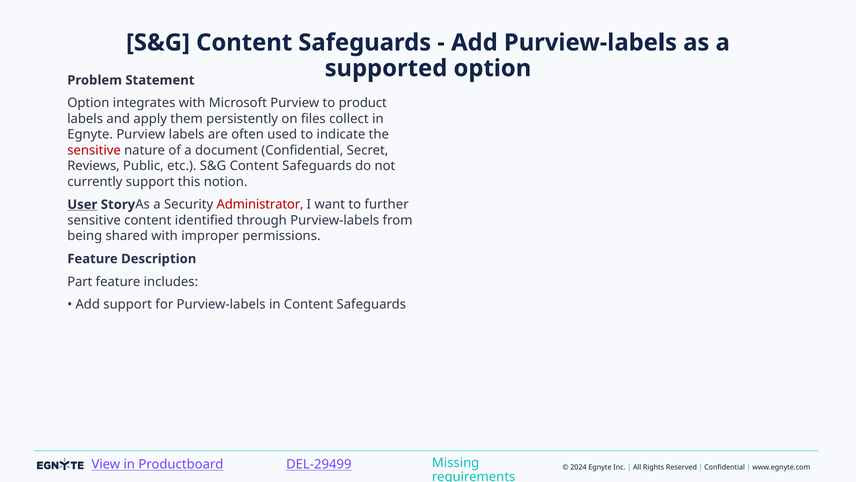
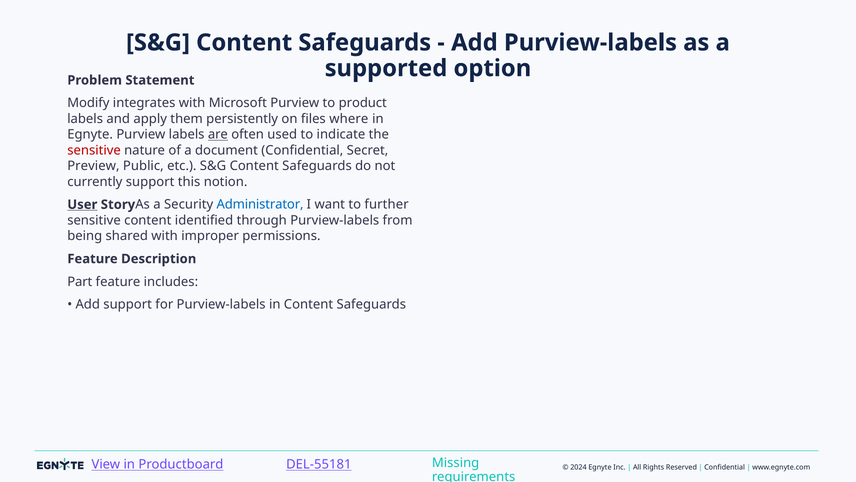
Option: Option -> Modify (88, 103)
collect: collect -> where (349, 119)
are underline: none -> present (218, 134)
Reviews: Reviews -> Preview (93, 166)
Administrator colour: red -> blue (260, 204)
DEL-29499: DEL-29499 -> DEL-55181 (319, 464)
